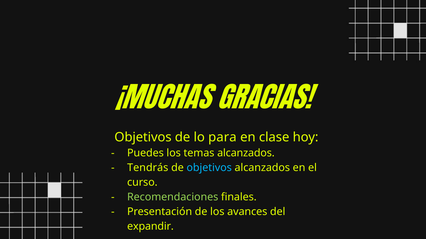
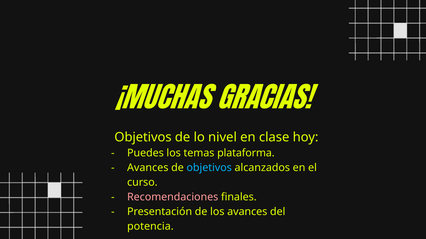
para: para -> nivel (222, 138)
temas alcanzados: alcanzados -> plataforma (246, 153)
Tendrás: Tendrás -> Avances (148, 168)
Recomendaciones colour: light green -> pink (173, 198)
expandir: expandir -> potencia (150, 227)
